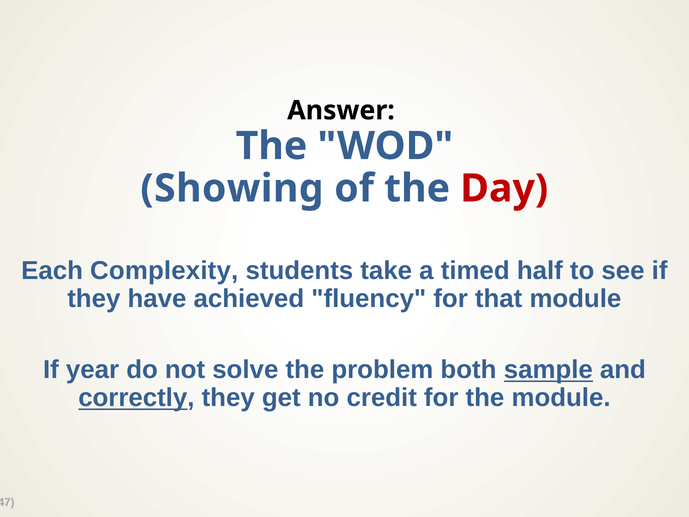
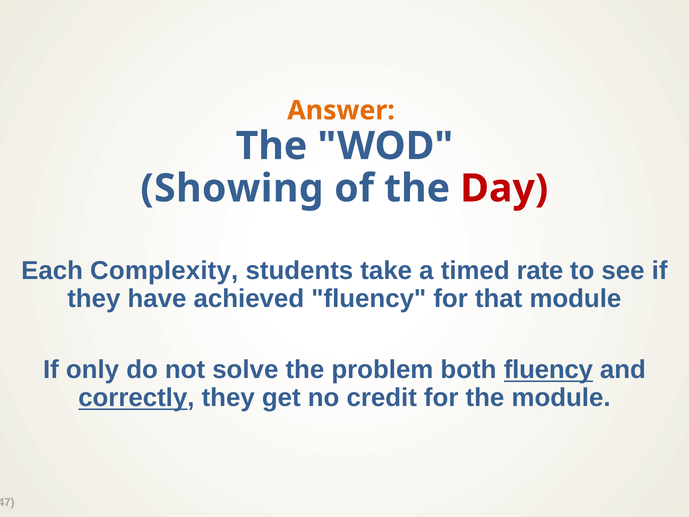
Answer colour: black -> orange (341, 110)
half: half -> rate (540, 270)
year: year -> only (92, 370)
both sample: sample -> fluency (548, 370)
